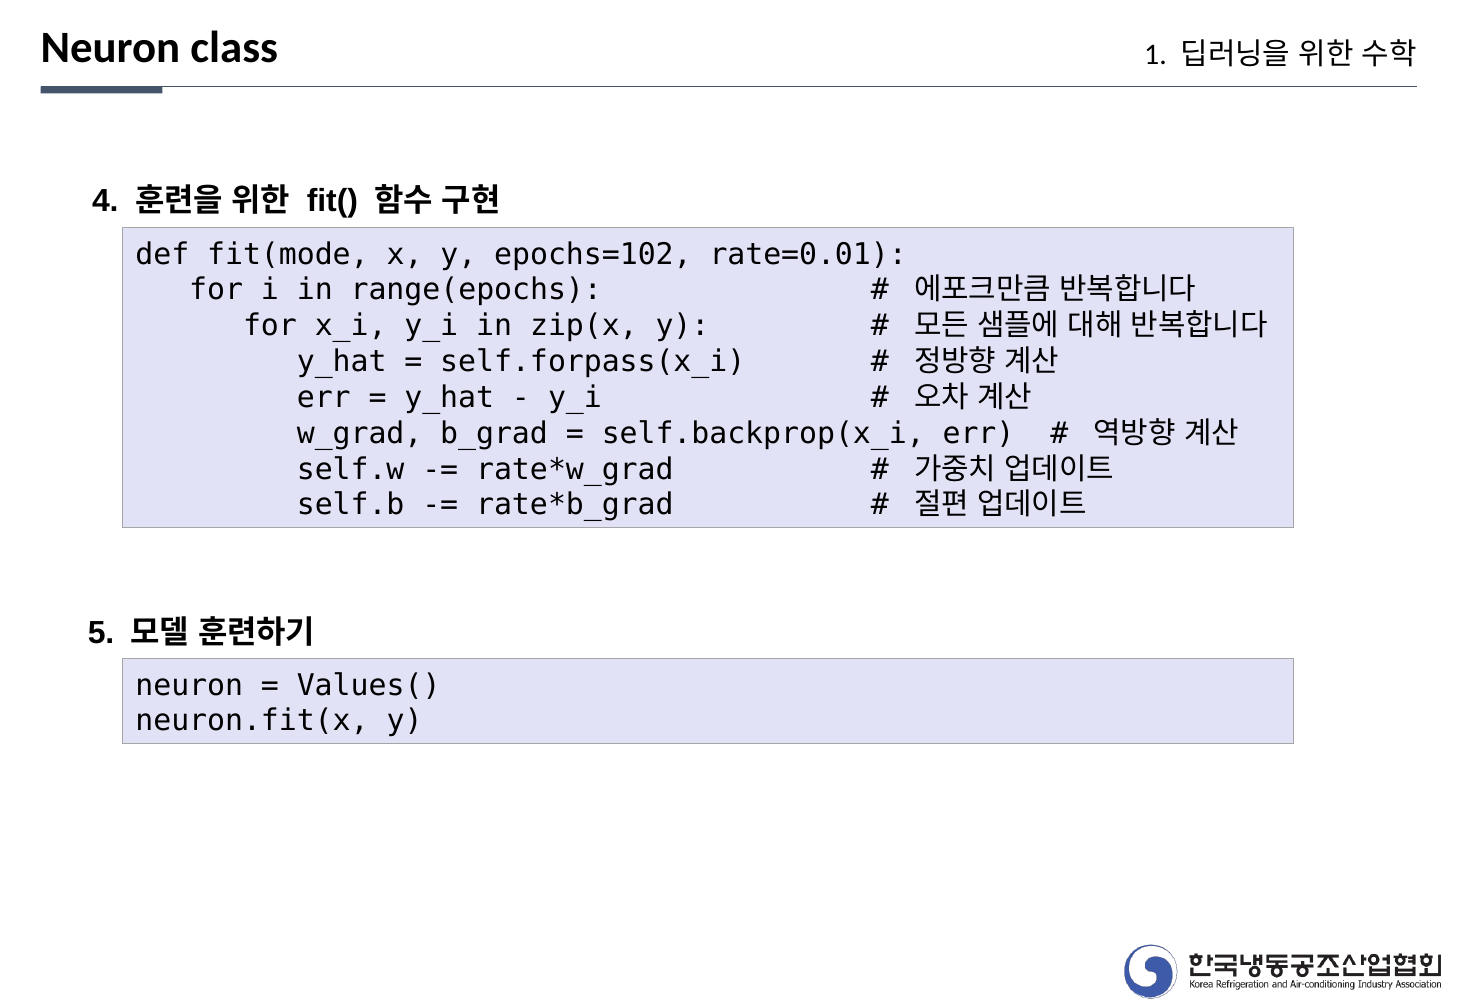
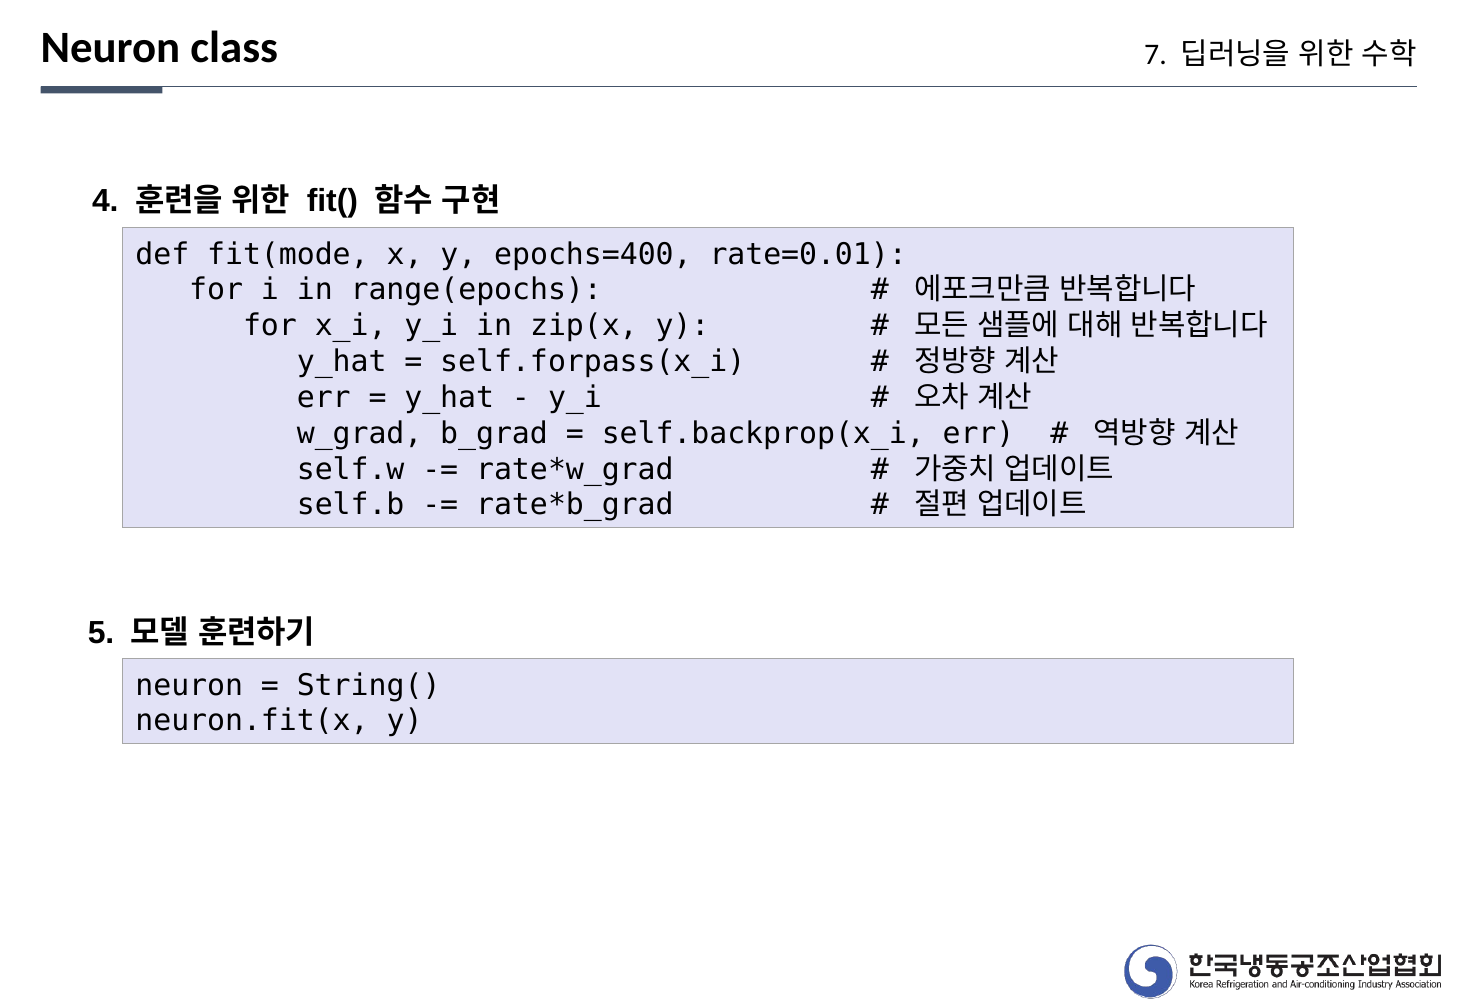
1: 1 -> 7 (1156, 55)
epochs=102: epochs=102 -> epochs=400 (593, 254)
Values(: Values( -> String( (369, 686)
